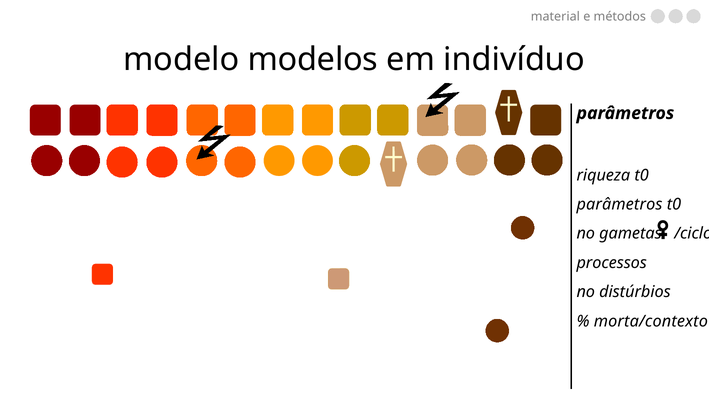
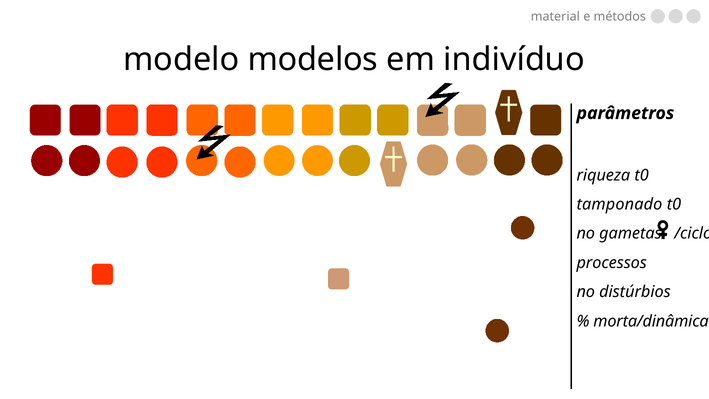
parâmetros: parâmetros -> tamponado (619, 204)
morta/contexto: morta/contexto -> morta/dinâmica (651, 321)
